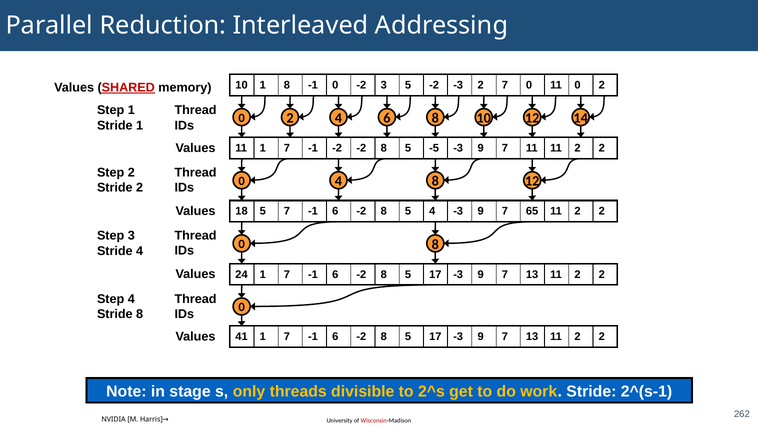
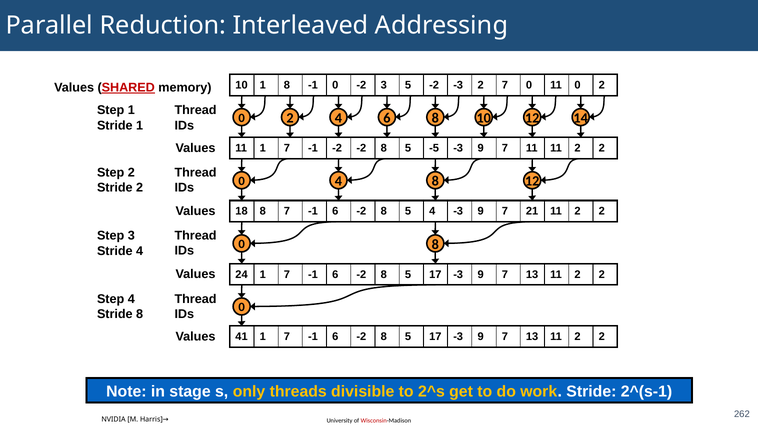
18 5: 5 -> 8 (263, 212)
65: 65 -> 21 (532, 212)
